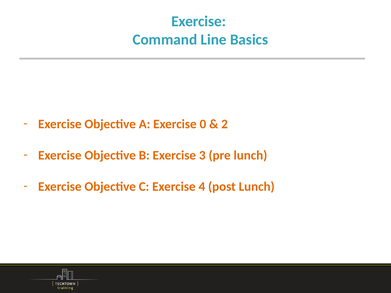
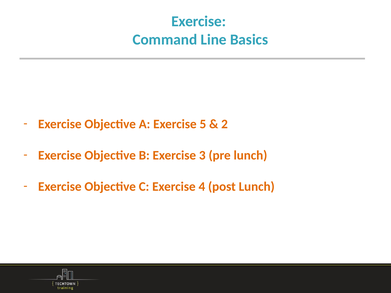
0: 0 -> 5 (203, 124)
